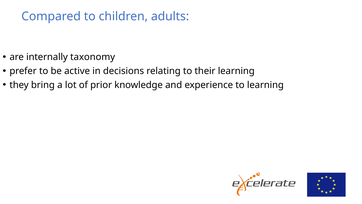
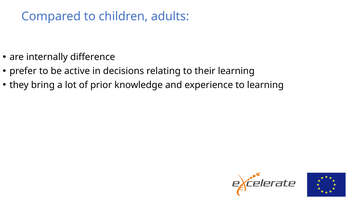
taxonomy: taxonomy -> difference (93, 57)
